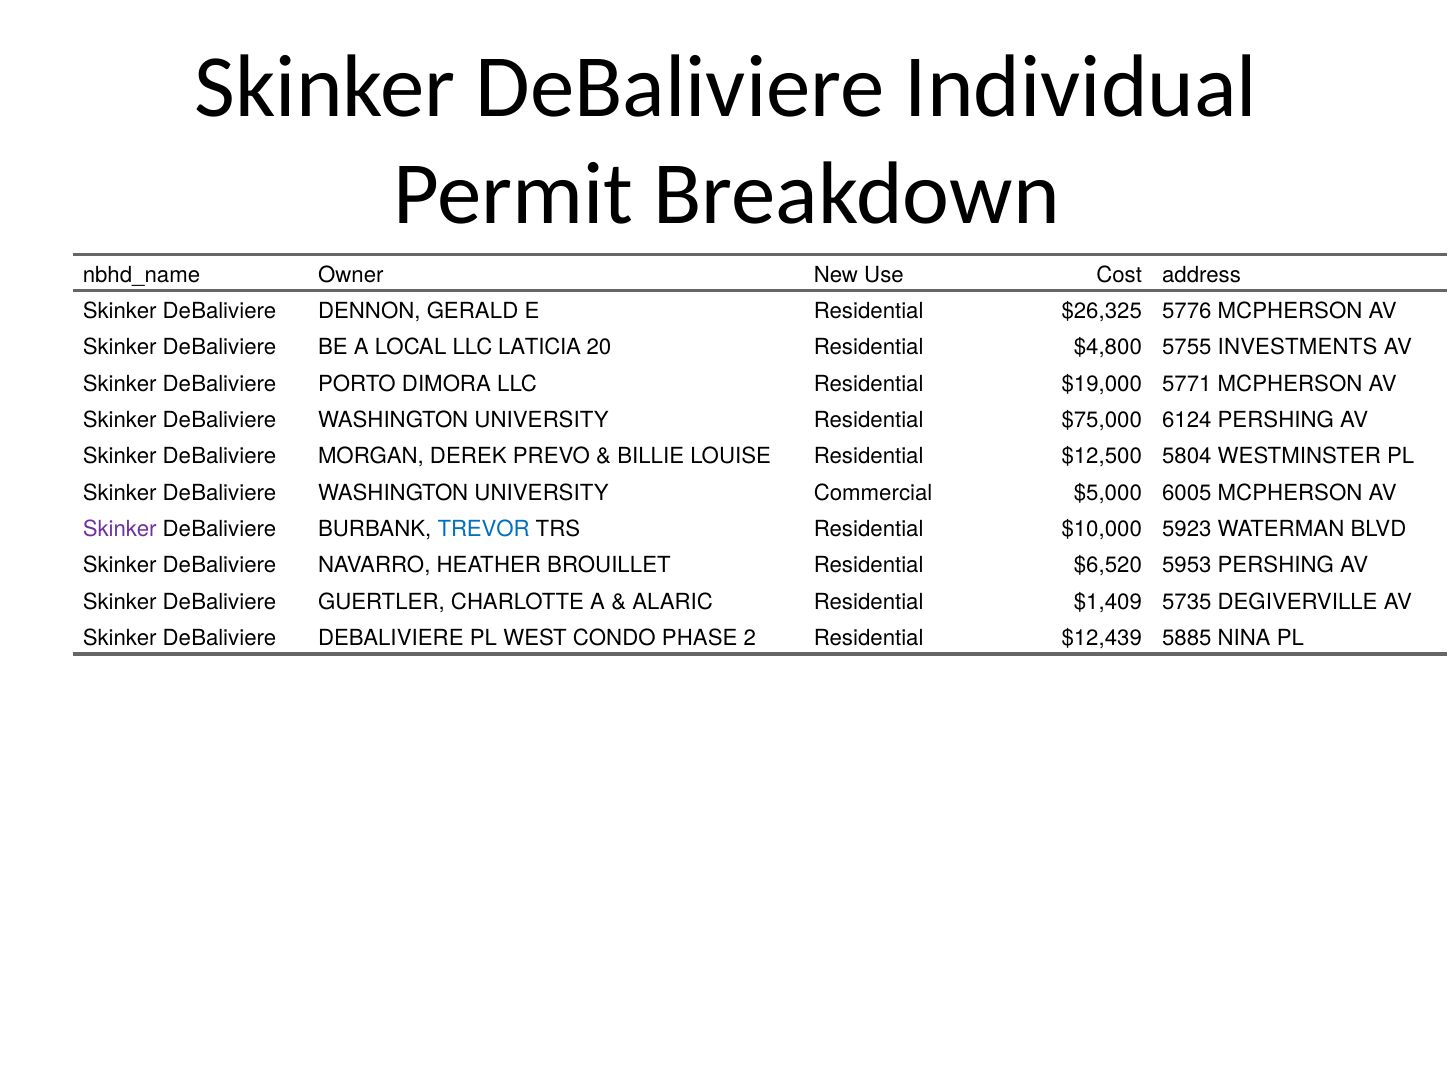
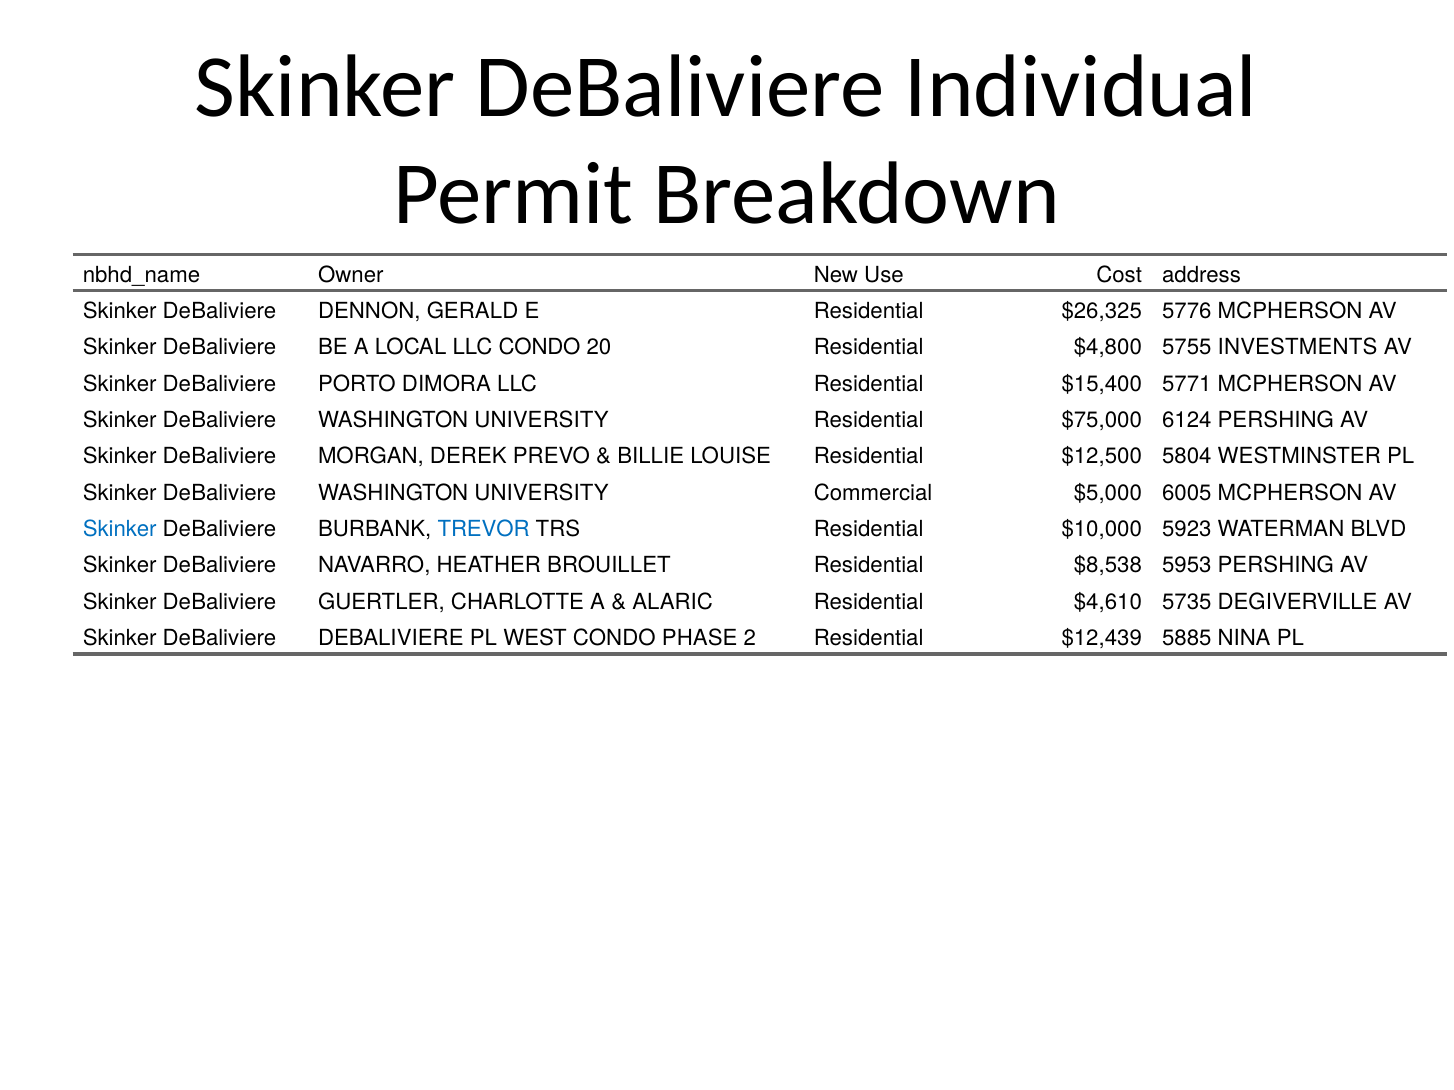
LLC LATICIA: LATICIA -> CONDO (540, 348)
$19,000: $19,000 -> $15,400 (1102, 384)
Skinker colour: purple -> blue (120, 529)
$6,520: $6,520 -> $8,538 (1108, 566)
$1,409: $1,409 -> $4,610 (1108, 602)
